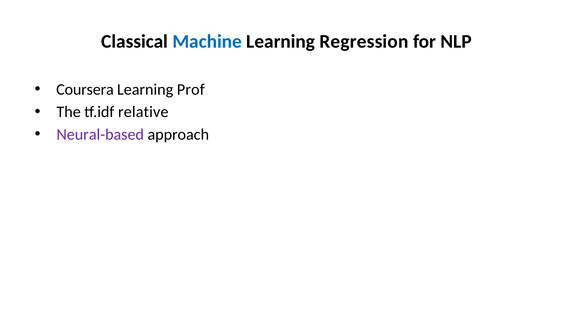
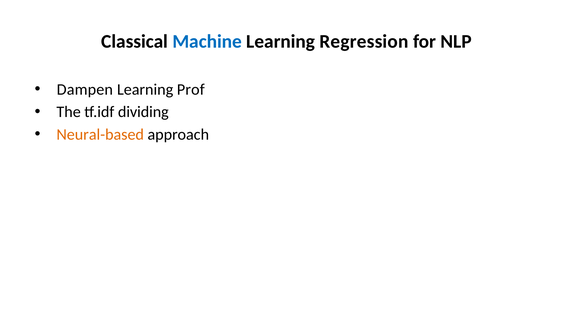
Coursera: Coursera -> Dampen (85, 90)
relative: relative -> dividing (143, 112)
Neural-based colour: purple -> orange (100, 135)
